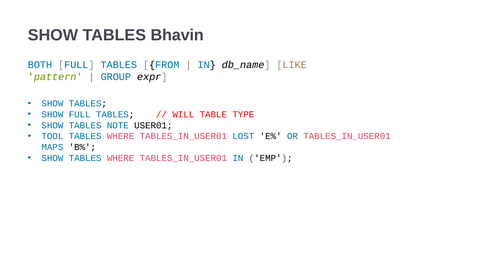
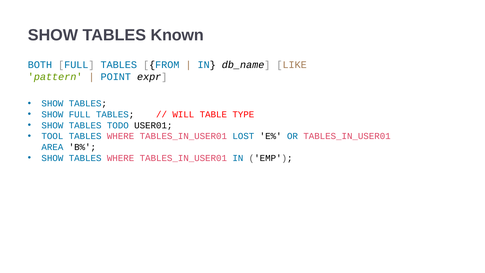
Bhavin: Bhavin -> Known (177, 35)
GROUP: GROUP -> POINT (116, 77)
NOTE: NOTE -> TODO (118, 125)
MAPS: MAPS -> AREA (52, 147)
